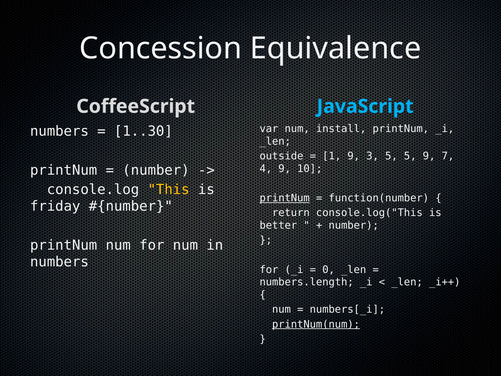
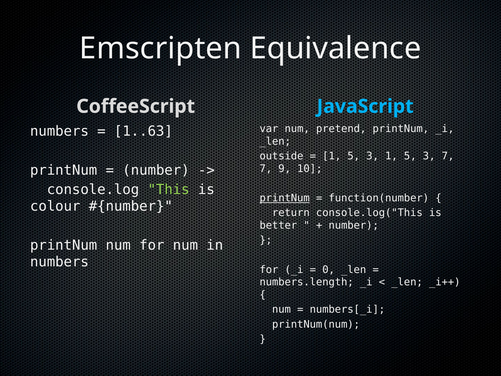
Concession: Concession -> Emscripten (161, 48)
install: install -> pretend (341, 129)
1..30: 1..30 -> 1..63 (143, 131)
9: 9 -> 5 (354, 156)
3 5: 5 -> 1 (391, 156)
9: 9 -> 3 (429, 156)
4: 4 -> 7 (266, 168)
This colour: yellow -> light green (169, 189)
friday: friday -> colour (55, 206)
printNum(num underline: present -> none (316, 324)
